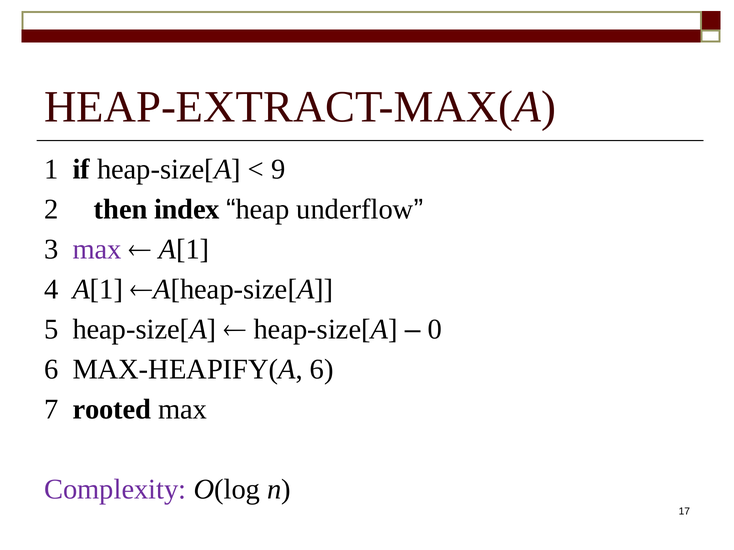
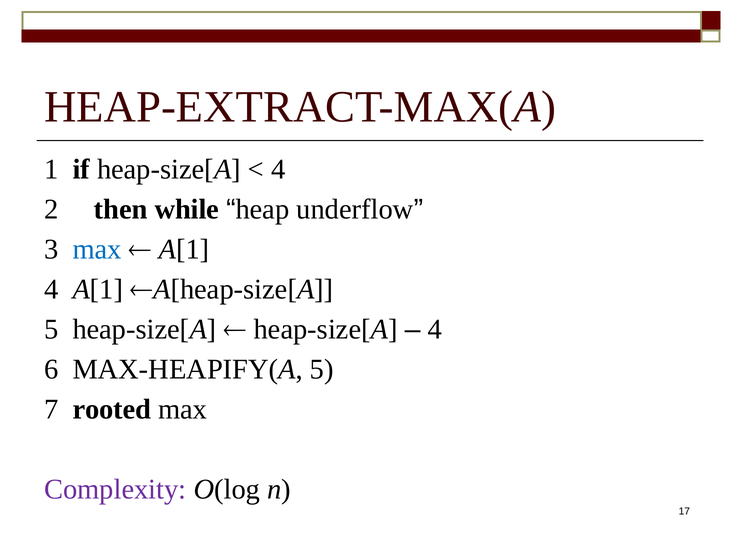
9: 9 -> 4 (278, 170)
index: index -> while (187, 210)
max colour: purple -> blue (97, 250)
0: 0 -> 4 (435, 330)
MAX-HEAPIFY(A 6: 6 -> 5 (322, 370)
